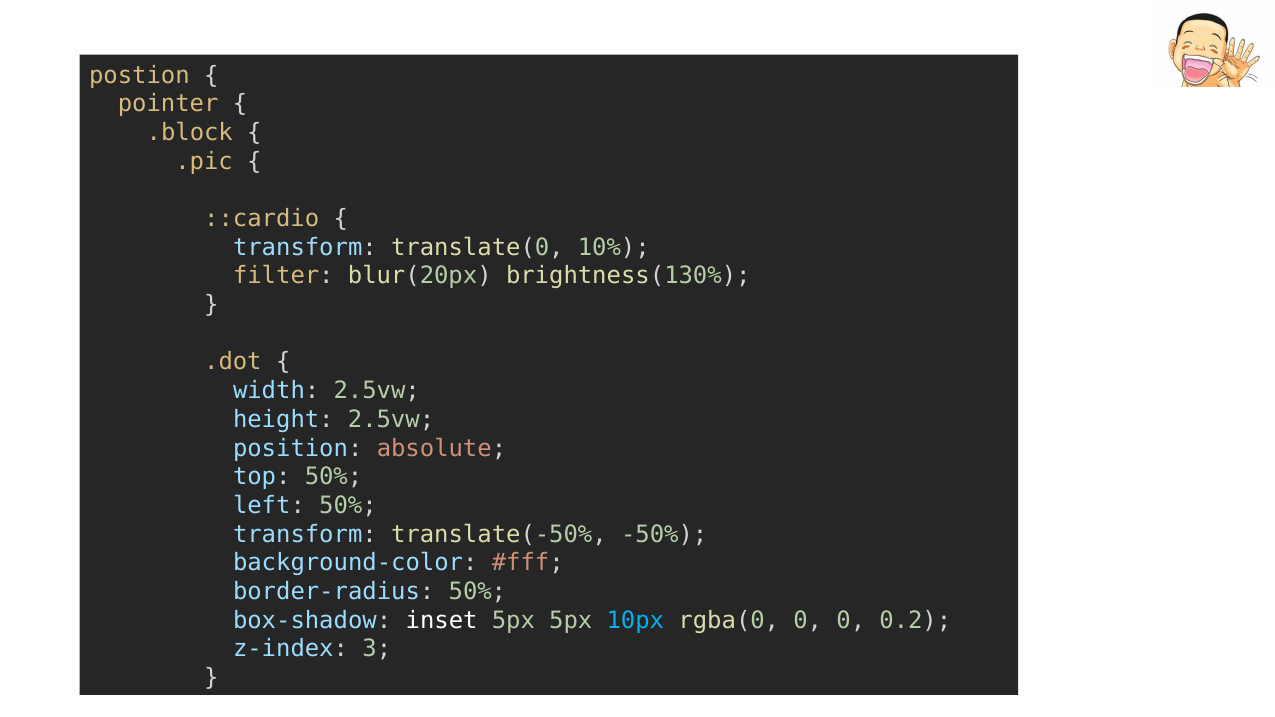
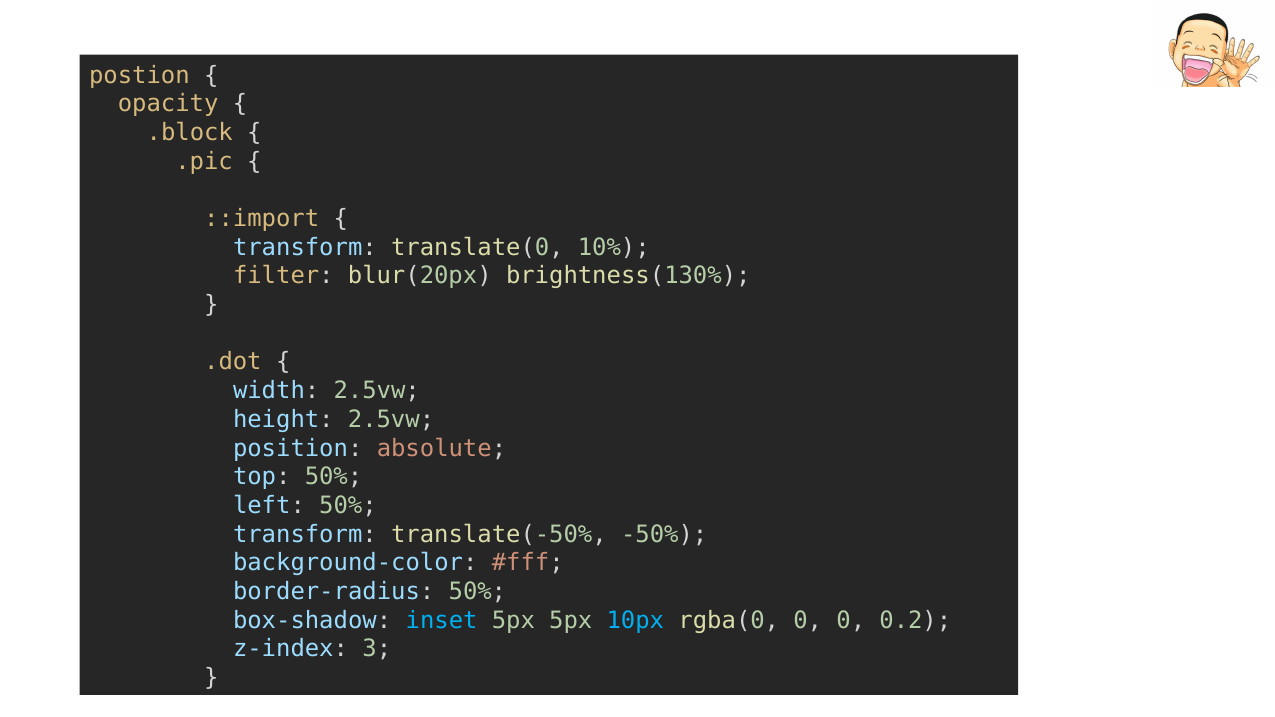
pointer: pointer -> opacity (168, 104)
::cardio: ::cardio -> ::import (262, 219)
inset colour: white -> light blue (442, 620)
